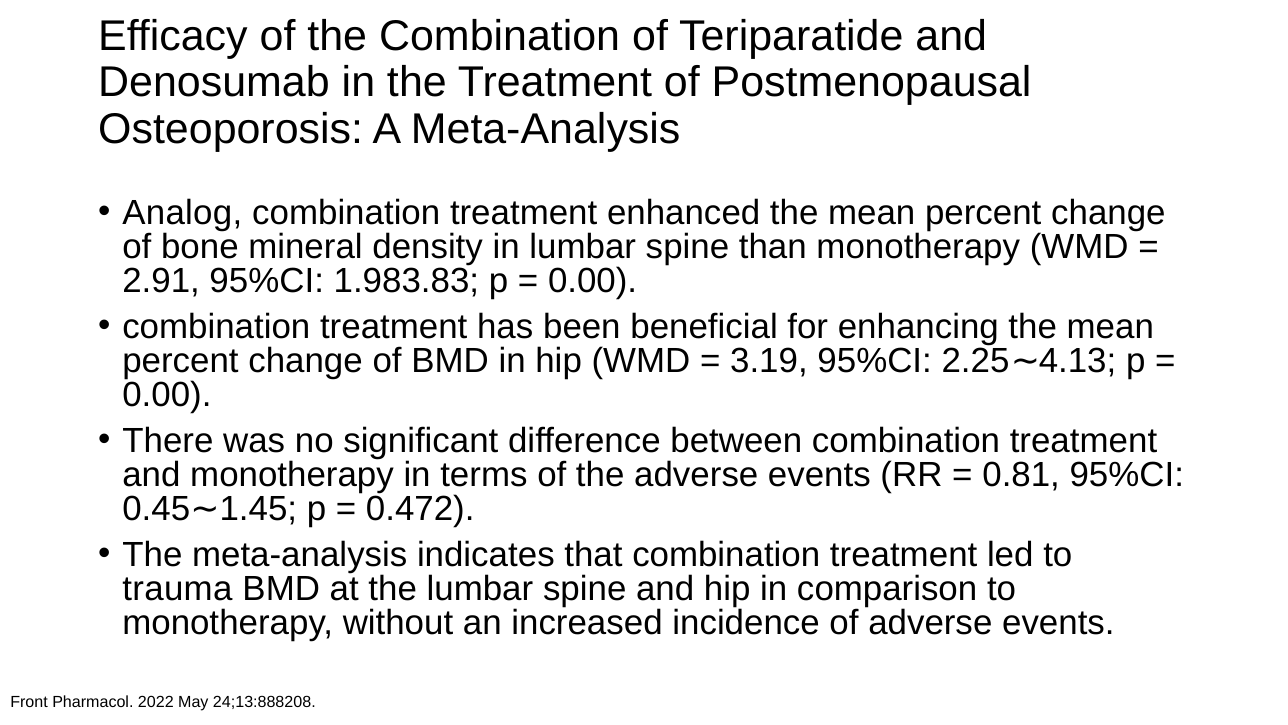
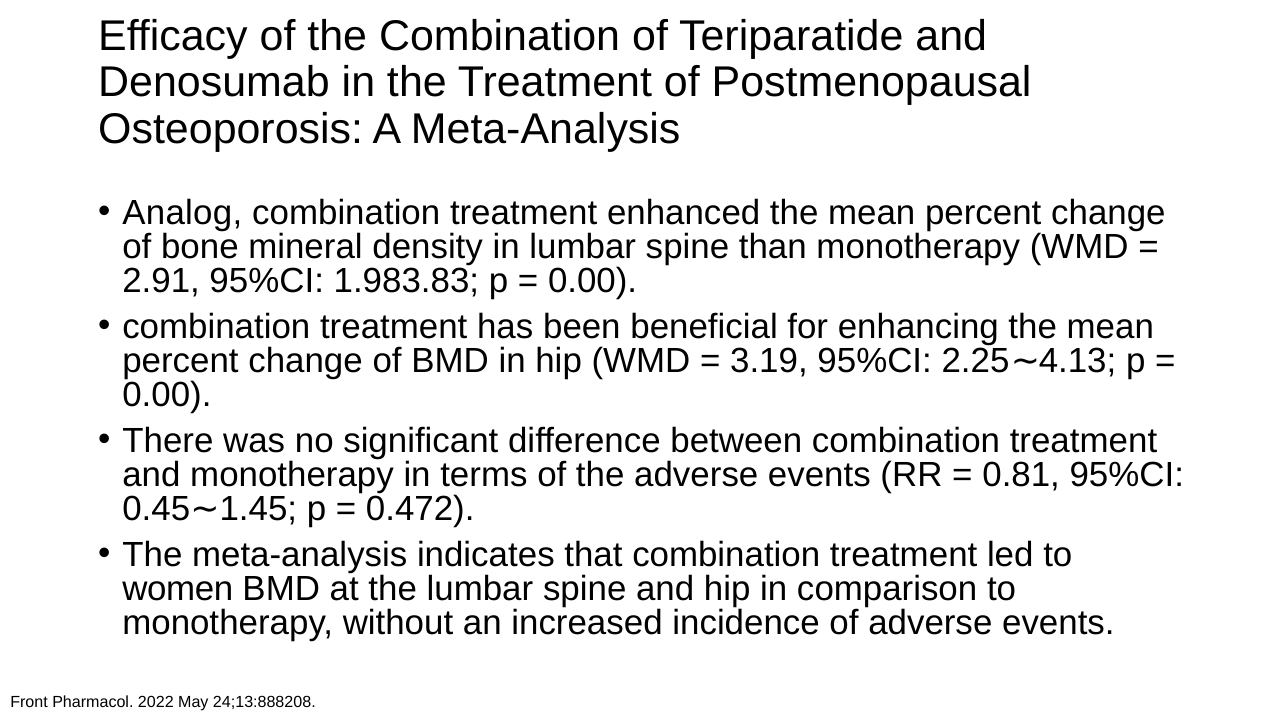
trauma: trauma -> women (178, 588)
